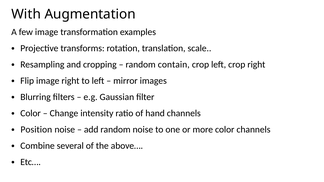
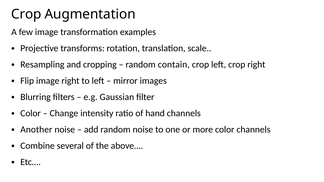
With: With -> Crop (26, 14)
Position: Position -> Another (36, 130)
